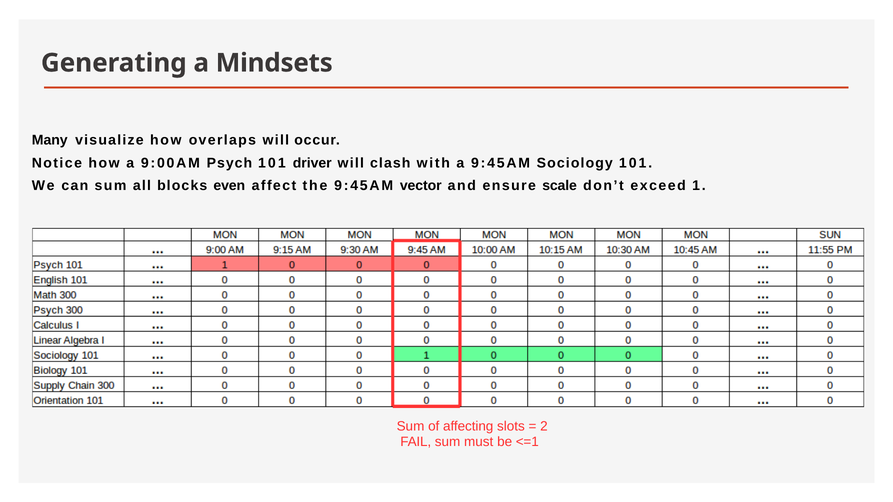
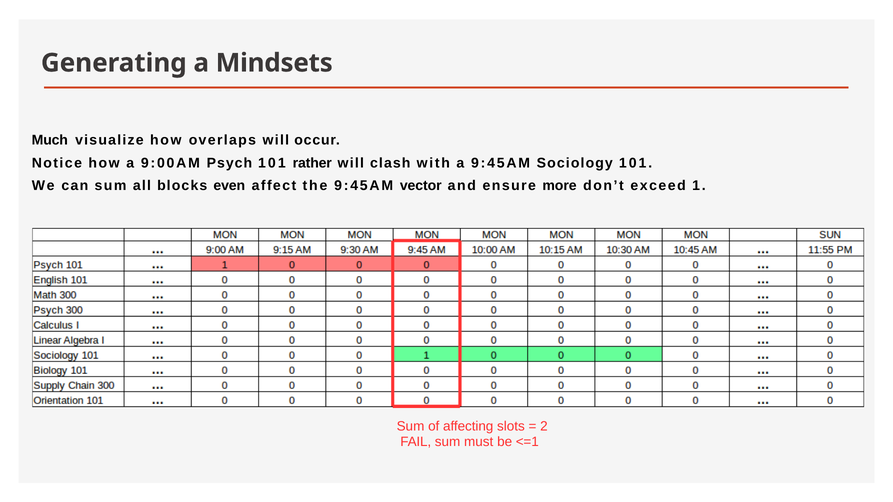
Many: Many -> Much (50, 140)
driver: driver -> rather (312, 163)
scale: scale -> more (560, 186)
